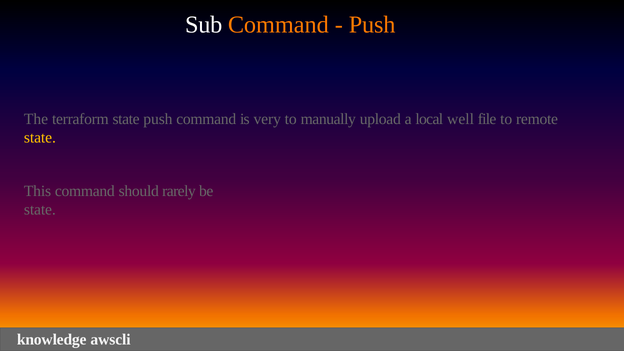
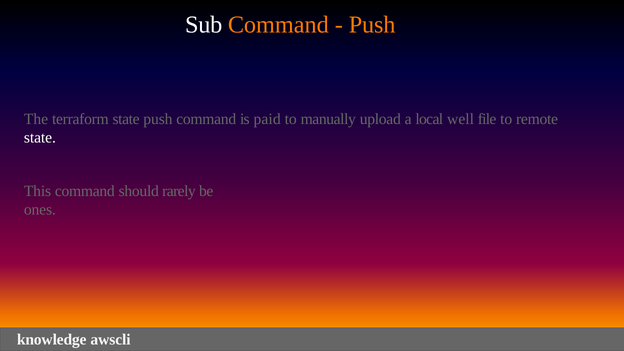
very: very -> paid (267, 119)
state colour: yellow -> white (40, 138)
state: state -> ones (40, 210)
